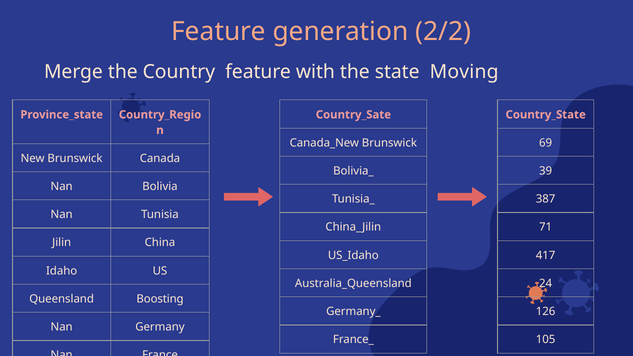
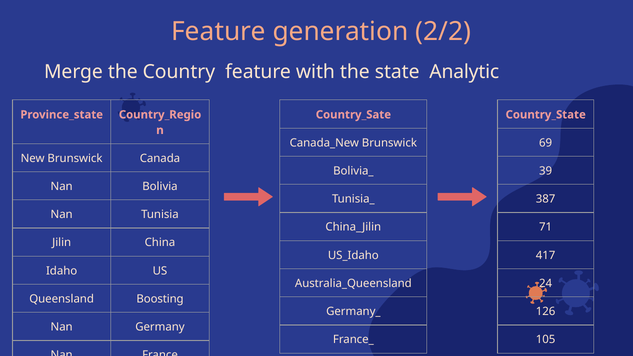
Moving: Moving -> Analytic (464, 72)
